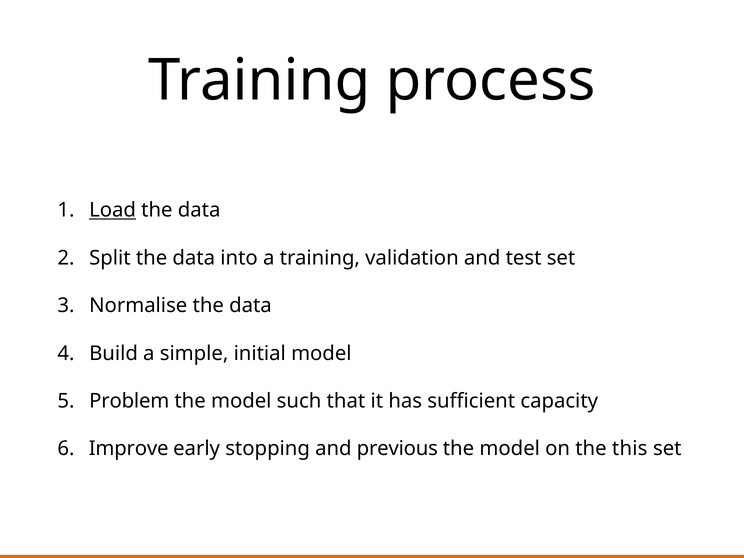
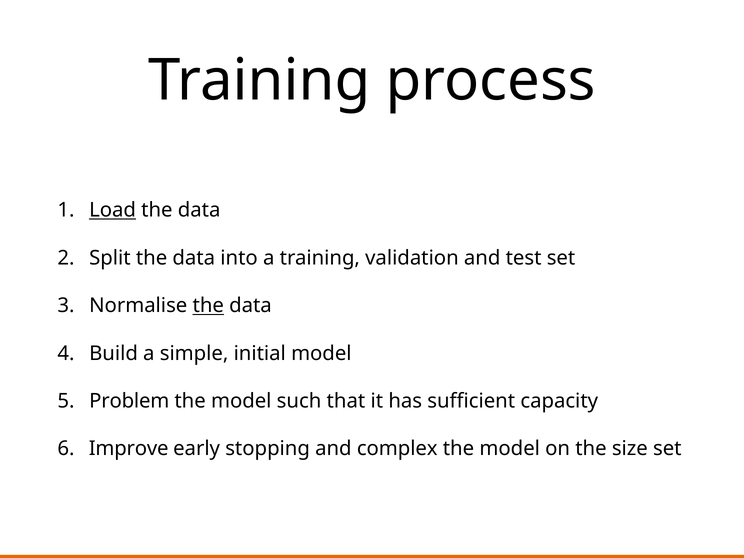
the underline: none -> present (208, 306)
previous: previous -> complex (397, 449)
this: this -> size (630, 449)
